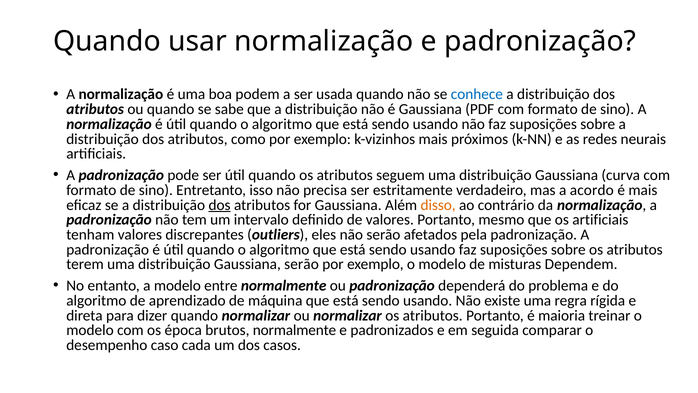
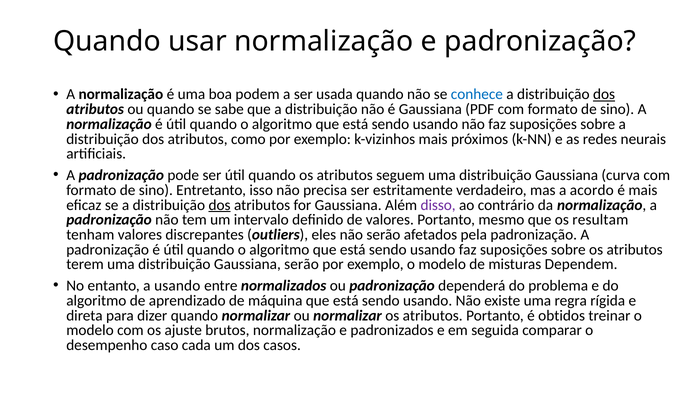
dos underline: none -> present (604, 94)
disso colour: orange -> purple (438, 205)
os artificiais: artificiais -> resultam (600, 220)
a modelo: modelo -> usando (177, 285)
entre normalmente: normalmente -> normalizados (284, 285)
maioria: maioria -> obtidos (562, 315)
época: época -> ajuste (183, 330)
brutos normalmente: normalmente -> normalização (294, 330)
